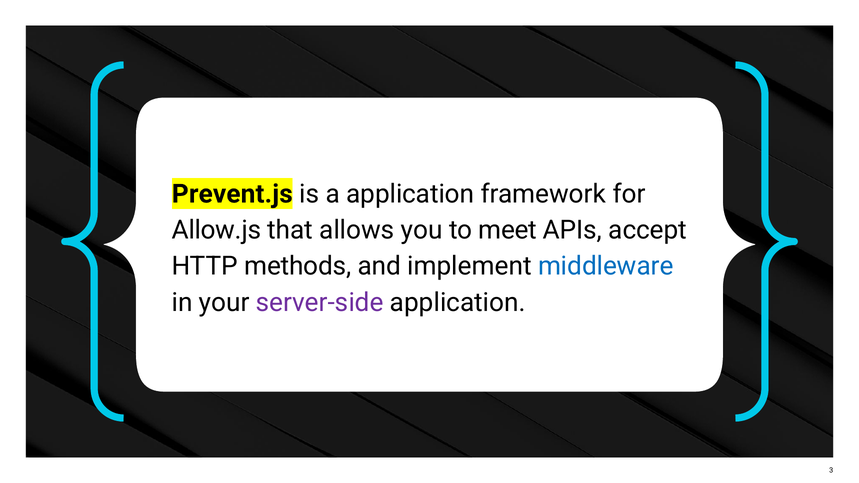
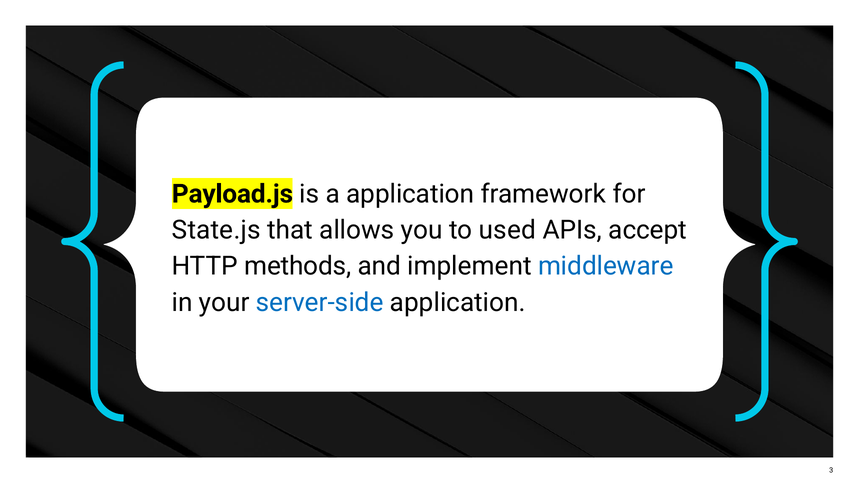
Prevent.js: Prevent.js -> Payload.js (232, 194)
Allow.js: Allow.js -> State.js (216, 230)
meet: meet -> used (507, 230)
server-side colour: purple -> blue (320, 303)
